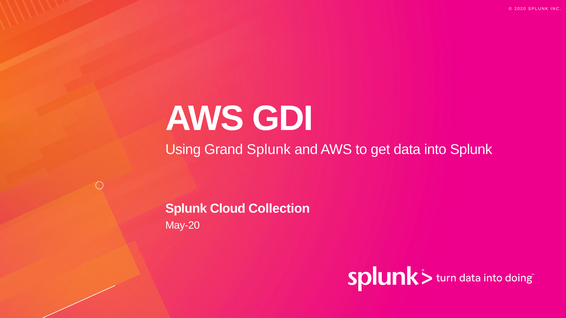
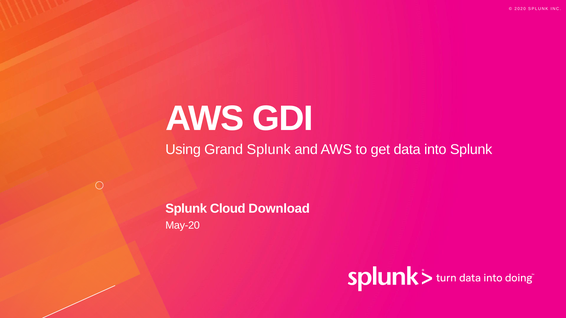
Collection: Collection -> Download (279, 209)
